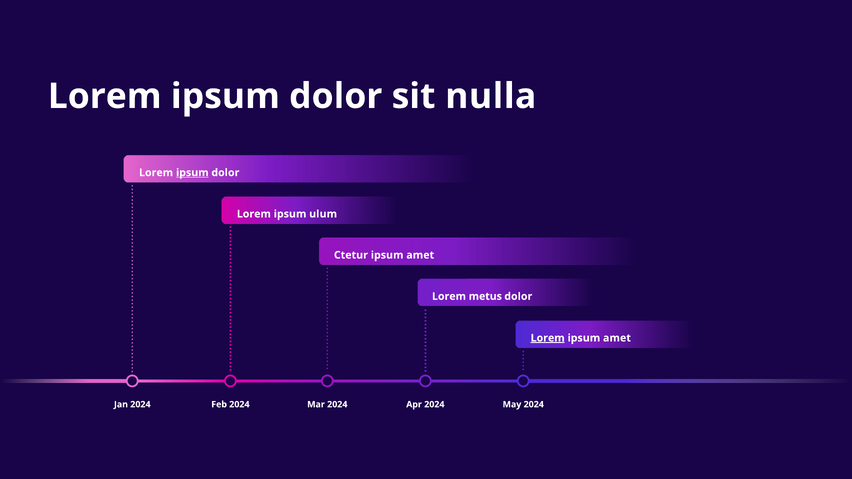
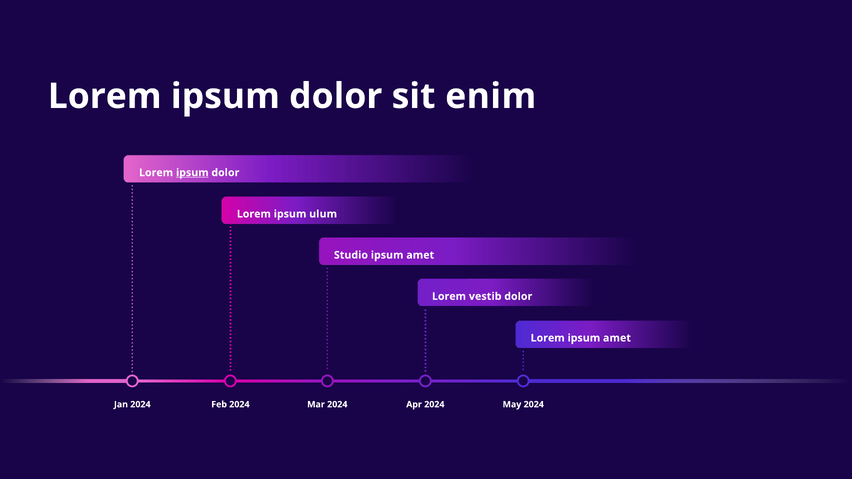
nulla: nulla -> enim (491, 96)
Ctetur: Ctetur -> Studio (351, 255)
metus: metus -> vestib (485, 296)
Lorem underline: present -> none (548, 338)
